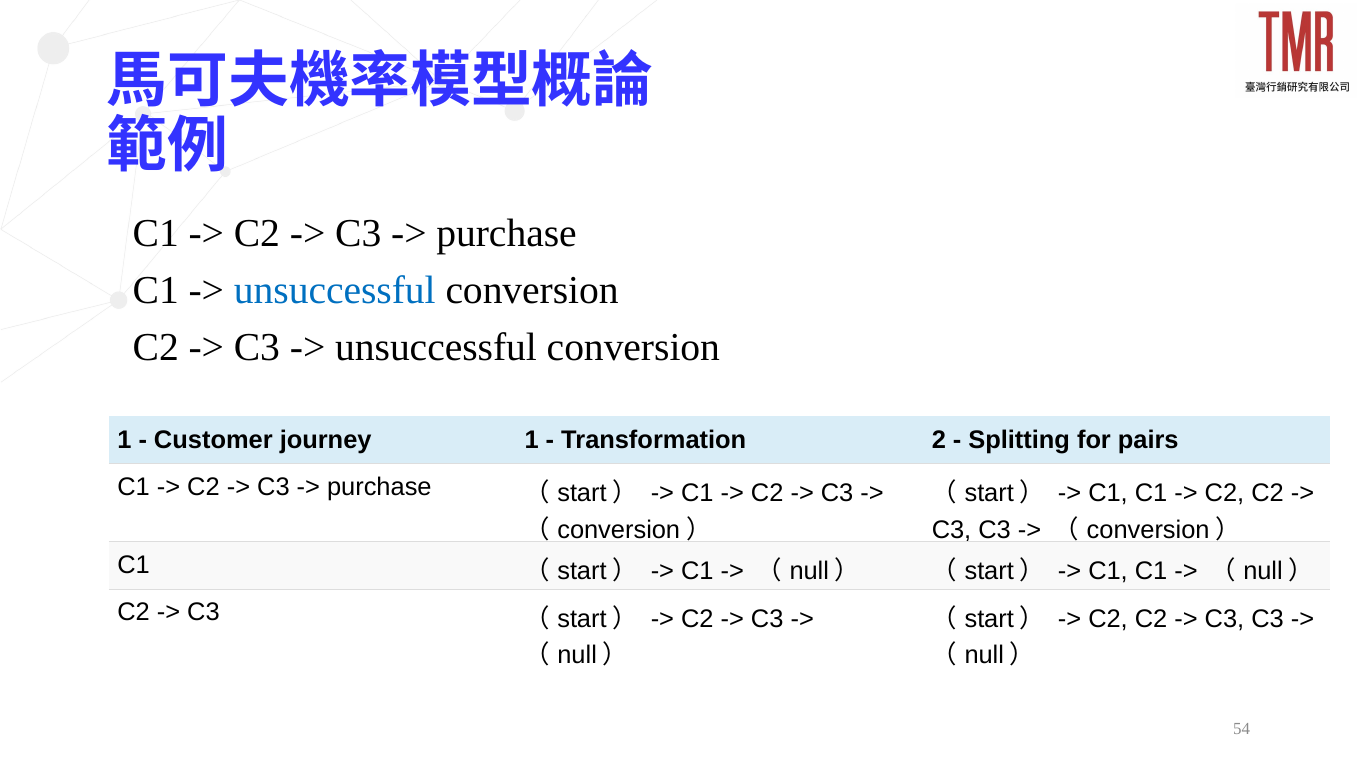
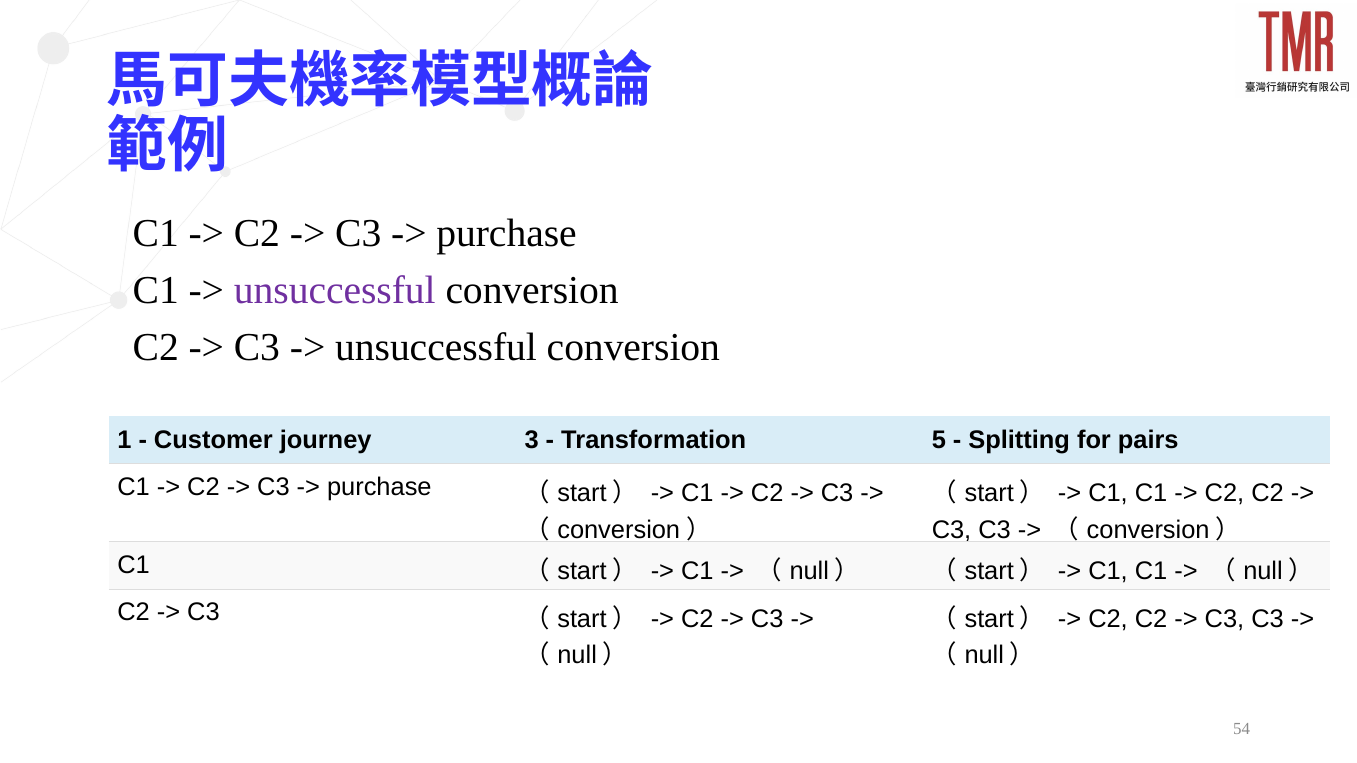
unsuccessful colour: blue -> purple (335, 291)
journey 1: 1 -> 3 (532, 441)
2: 2 -> 5 (939, 441)
